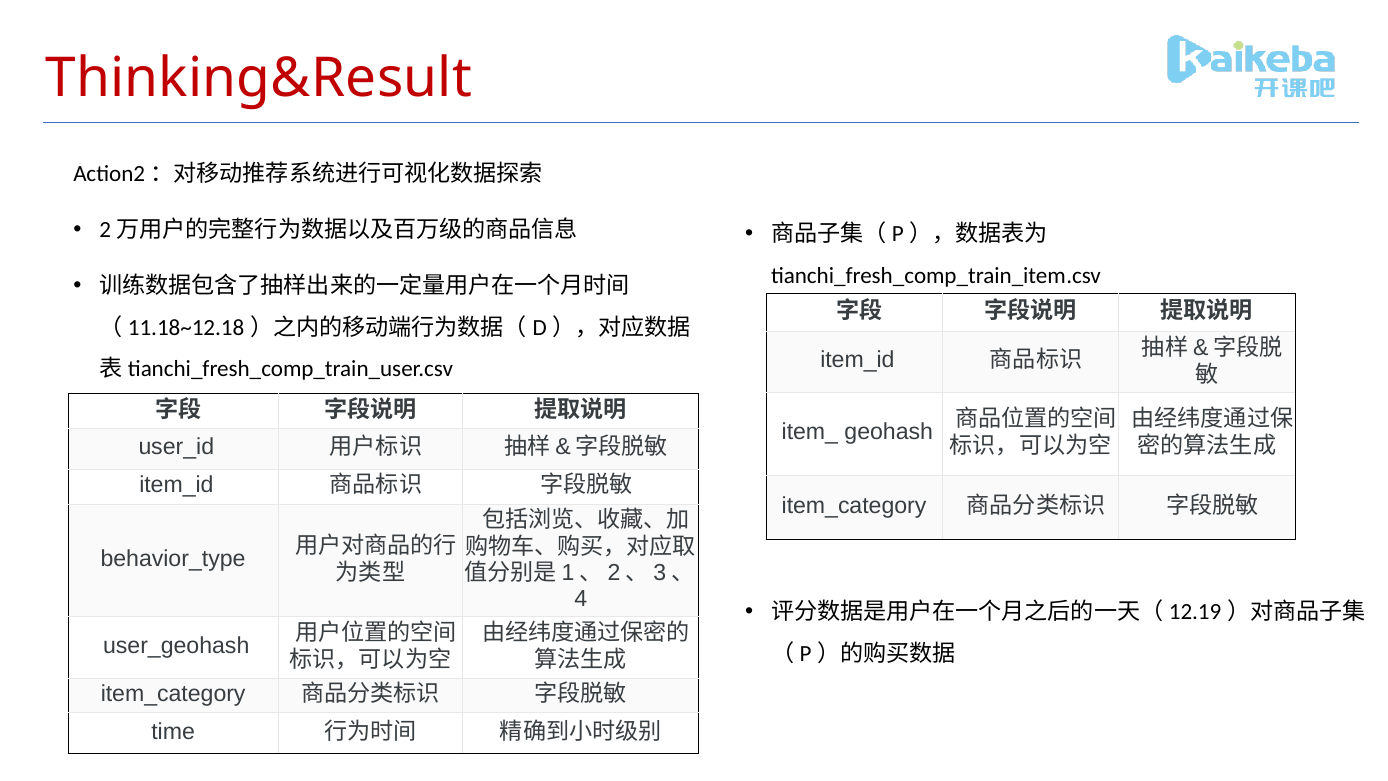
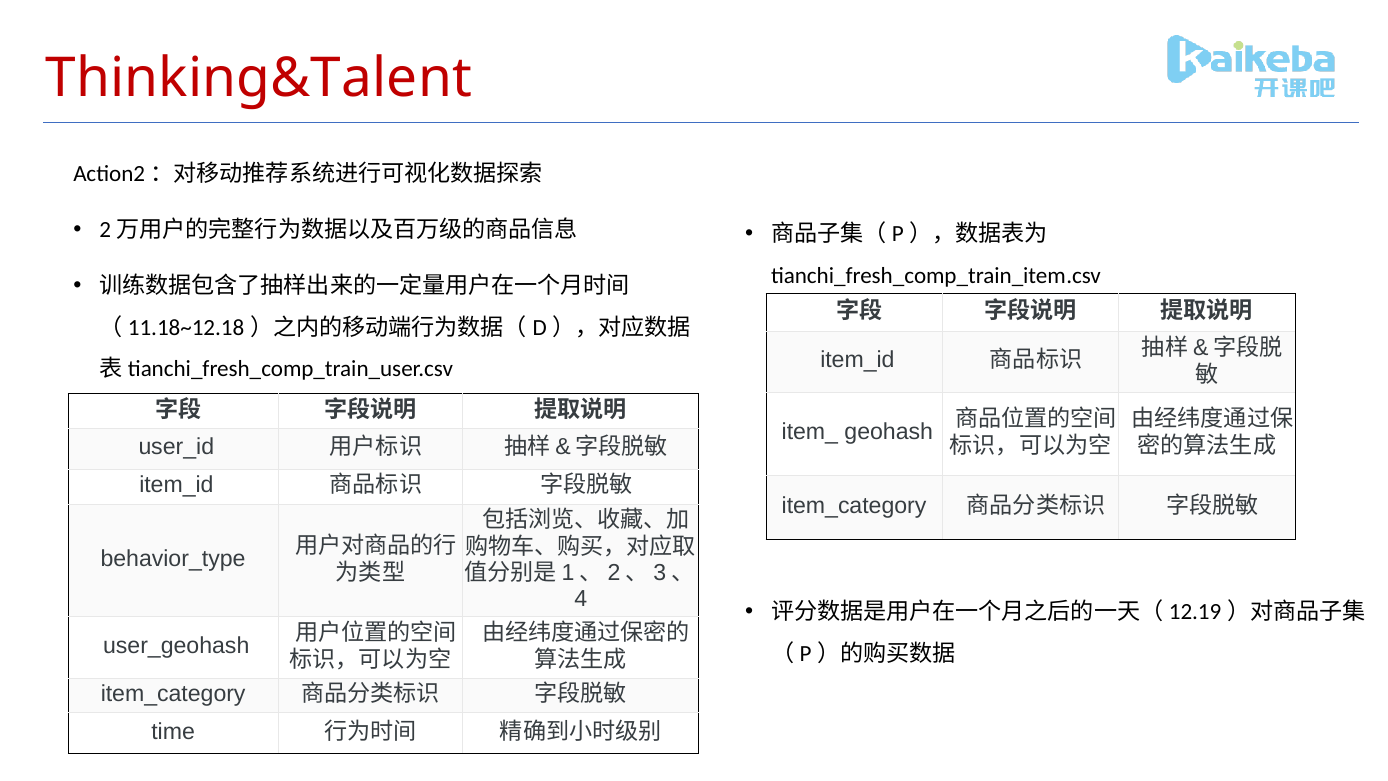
Thinking&Result: Thinking&Result -> Thinking&Talent (259, 78)
